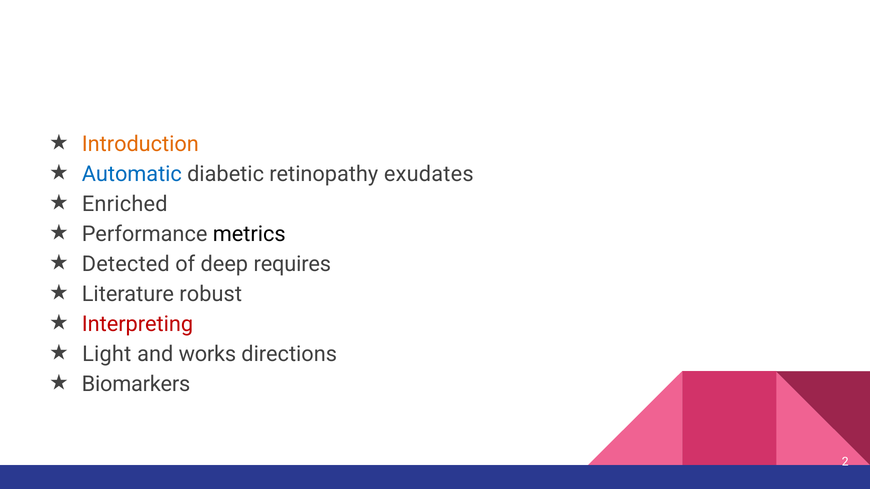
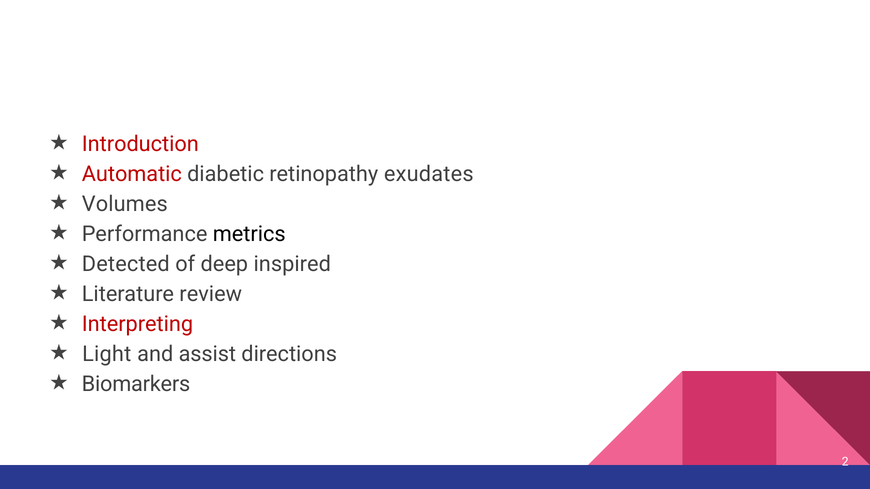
Introduction colour: orange -> red (140, 144)
Automatic colour: blue -> red (132, 174)
Enriched: Enriched -> Volumes (125, 204)
requires: requires -> inspired (292, 264)
robust: robust -> review (211, 294)
works: works -> assist (207, 354)
